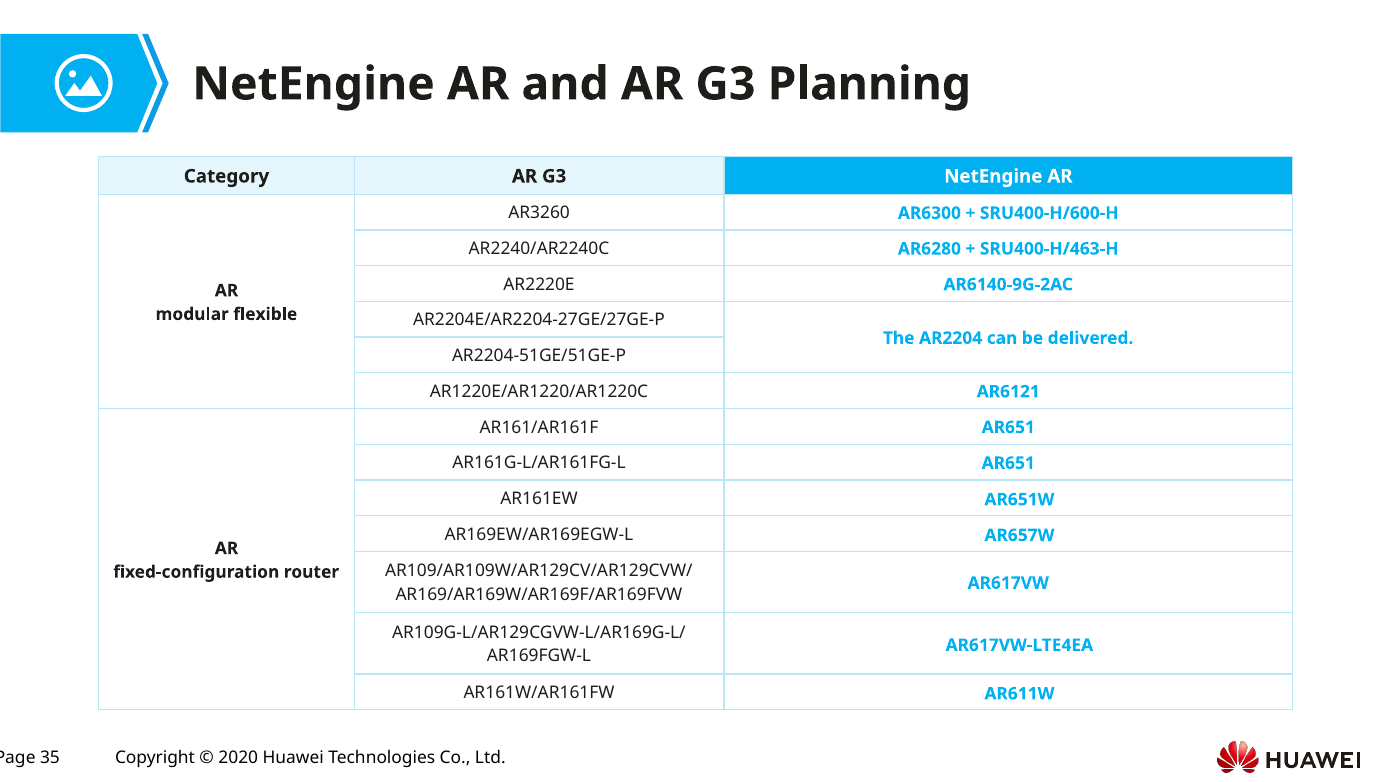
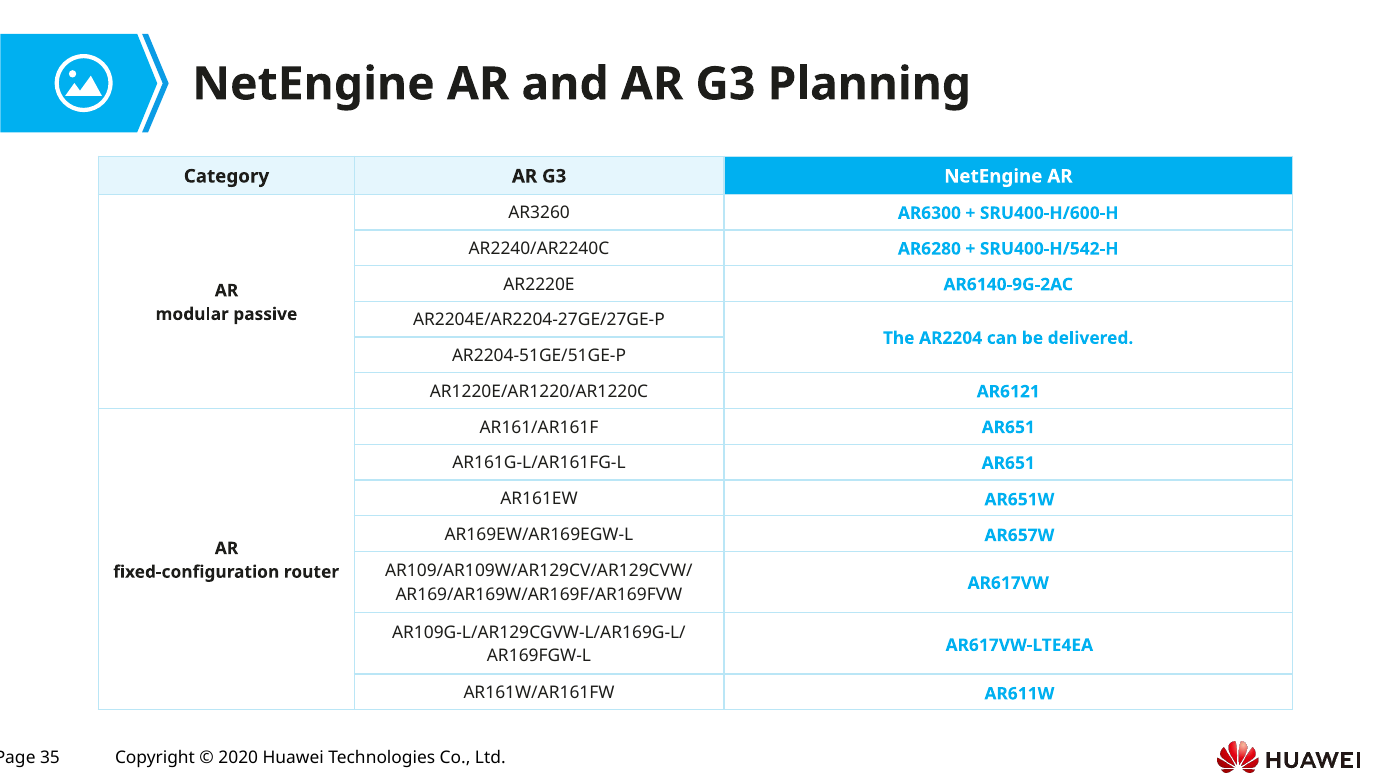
SRU400-H/463-H: SRU400-H/463-H -> SRU400-H/542-H (1049, 249)
flexible: flexible -> passive (265, 314)
